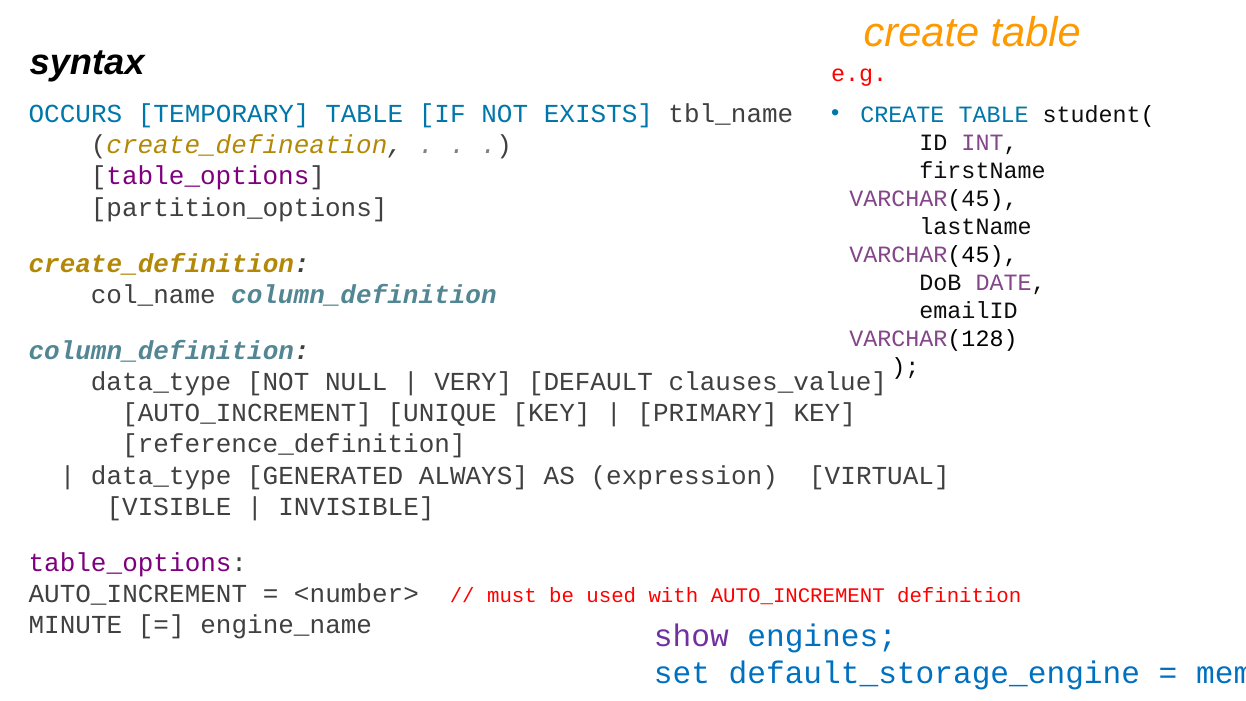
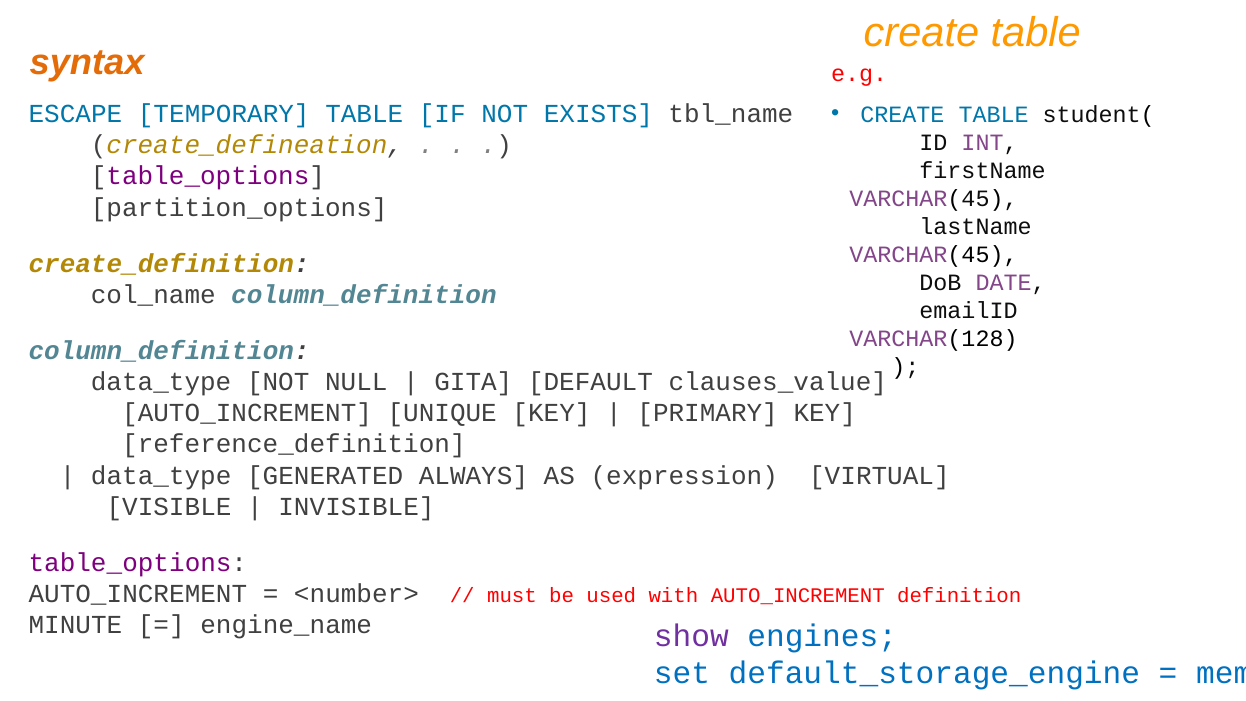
syntax colour: black -> orange (87, 63)
OCCURS: OCCURS -> ESCAPE (75, 114)
VERY: VERY -> GITA (473, 382)
